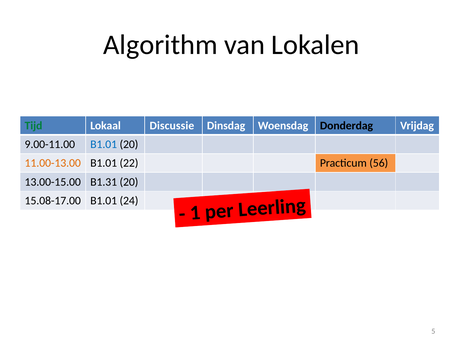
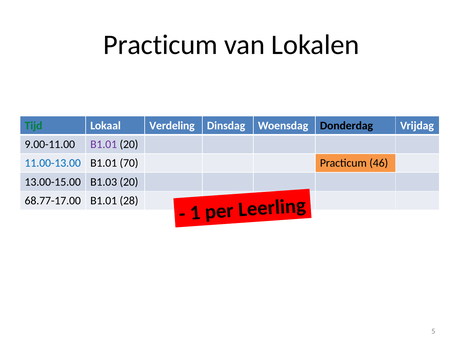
Algorithm: Algorithm -> Practicum (160, 45)
Discussie: Discussie -> Verdeling (172, 126)
B1.01 colour: blue -> purple (104, 145)
11.00-13.00 colour: orange -> blue (53, 163)
22: 22 -> 70 (129, 163)
56: 56 -> 46 (379, 163)
B1.31: B1.31 -> B1.03 (104, 182)
15.08-17.00: 15.08-17.00 -> 68.77-17.00 (53, 201)
24: 24 -> 28 (129, 201)
